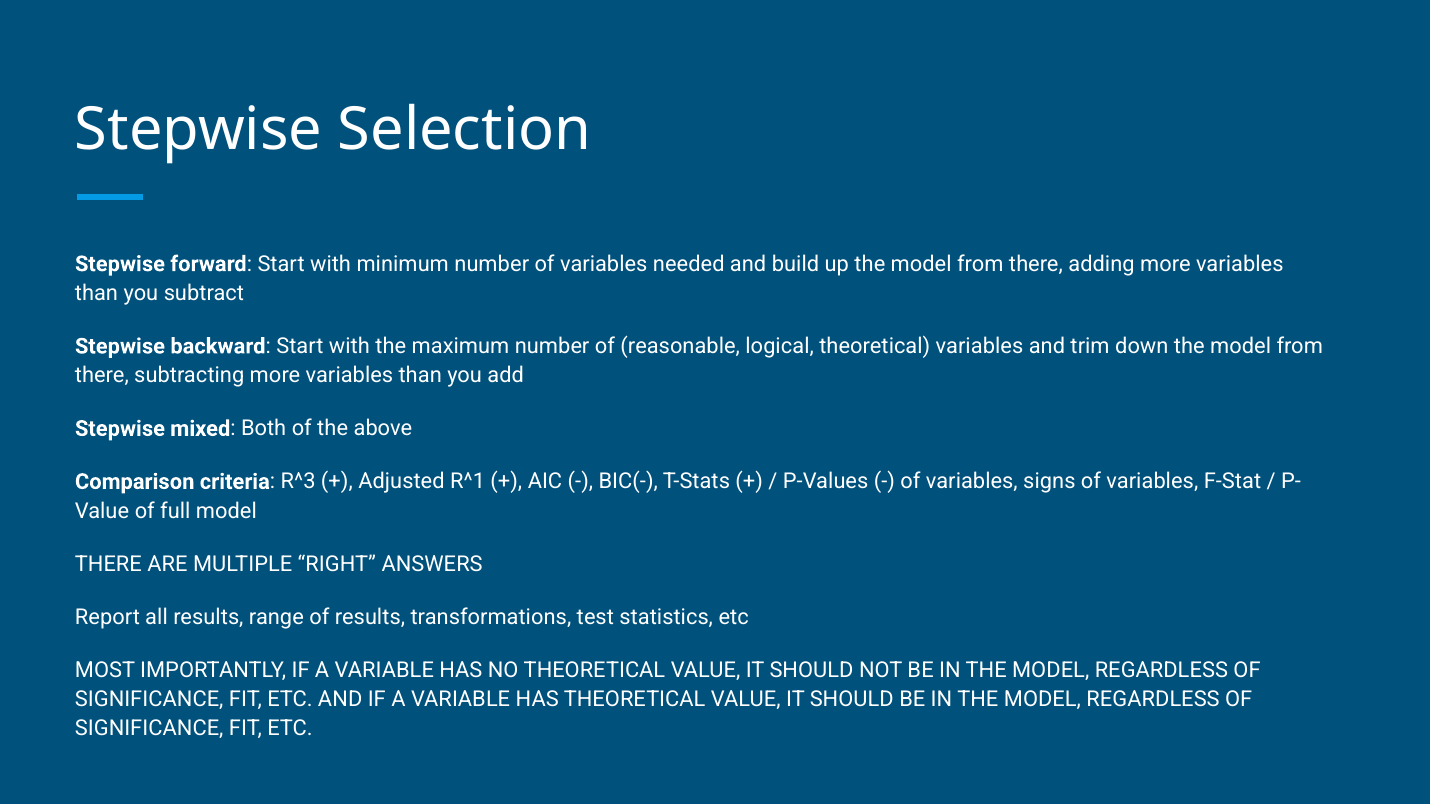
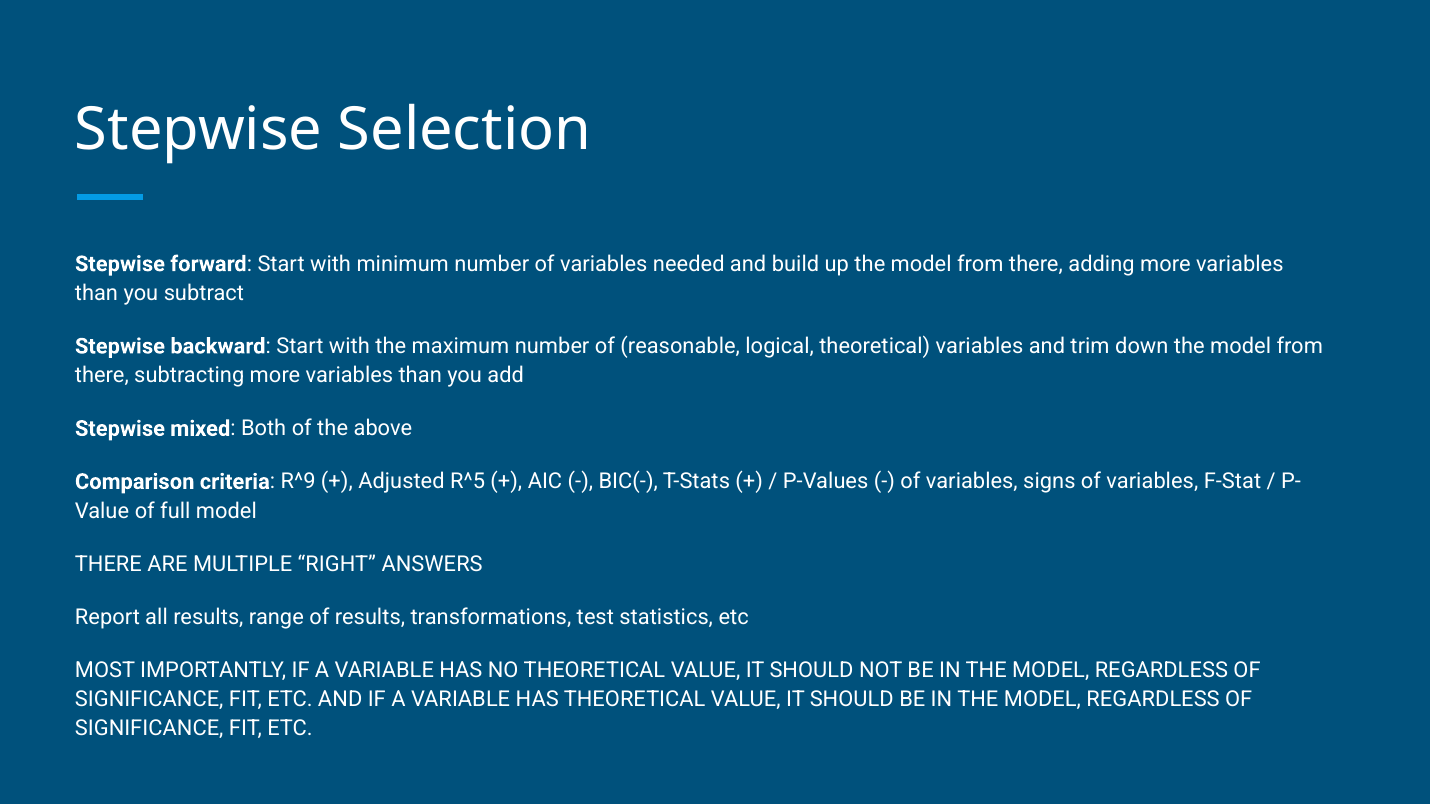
R^3: R^3 -> R^9 (298, 482)
R^1: R^1 -> R^5 (468, 482)
